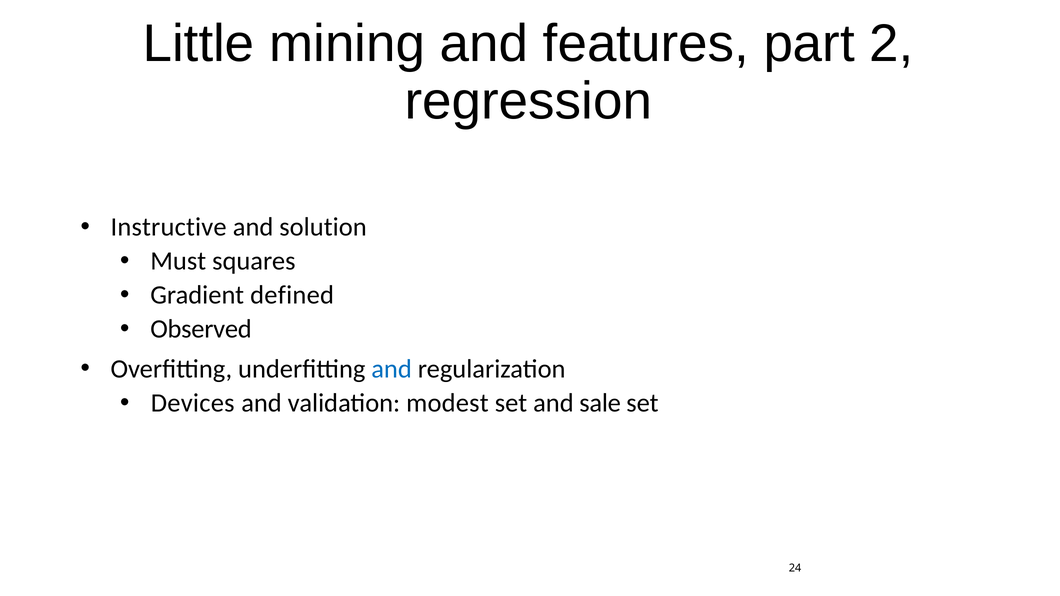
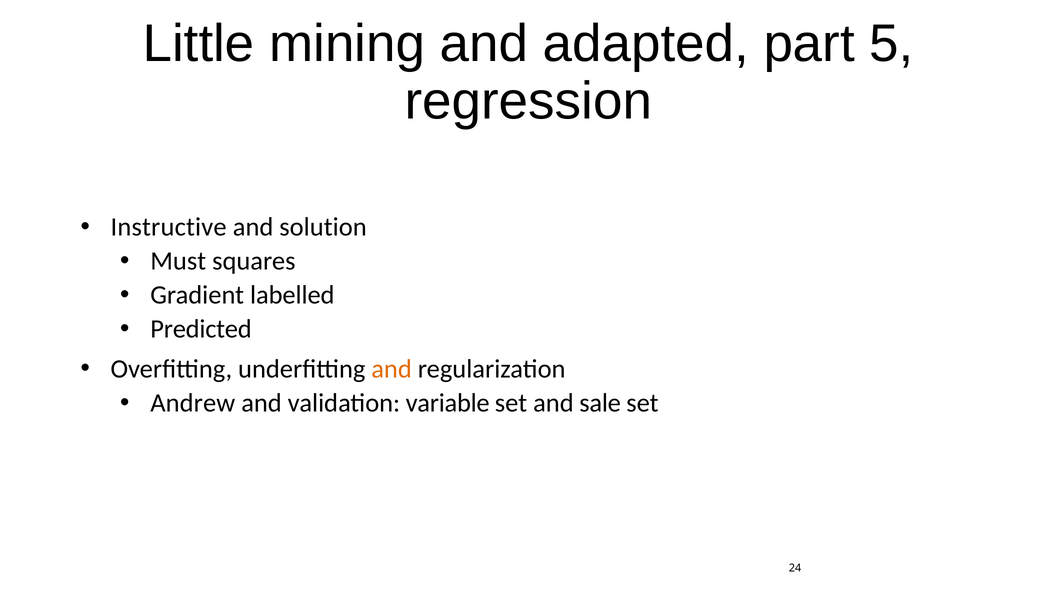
features: features -> adapted (646, 44)
2: 2 -> 5 (891, 44)
defined: defined -> labelled (292, 295)
Observed: Observed -> Predicted (201, 329)
and colour: blue -> orange (392, 369)
Devices: Devices -> Andrew (193, 403)
modest: modest -> variable (448, 403)
